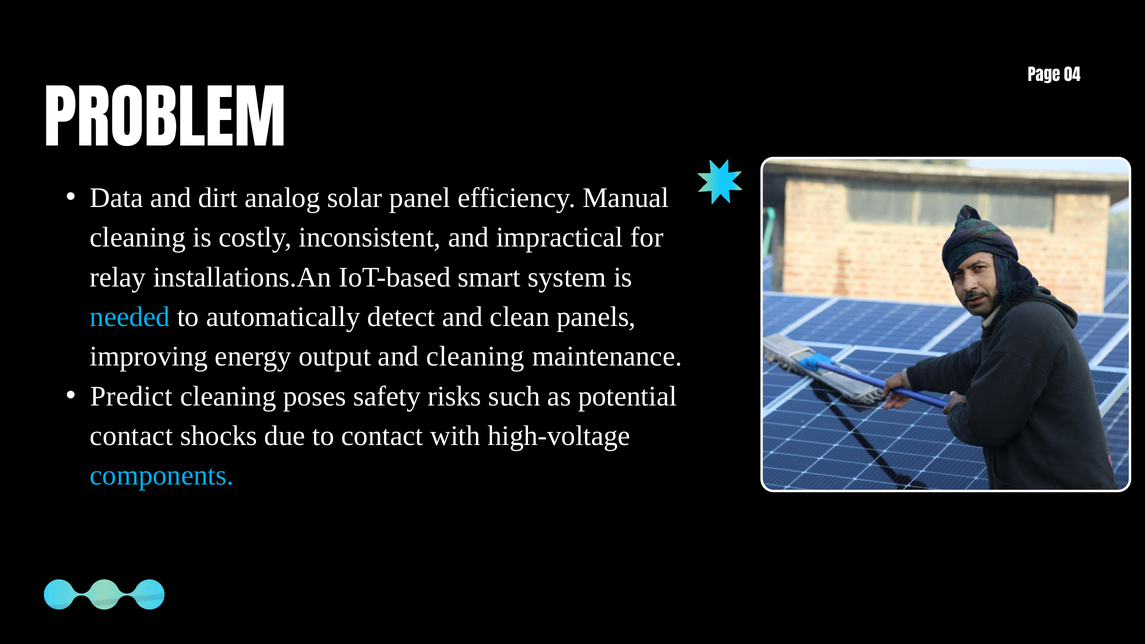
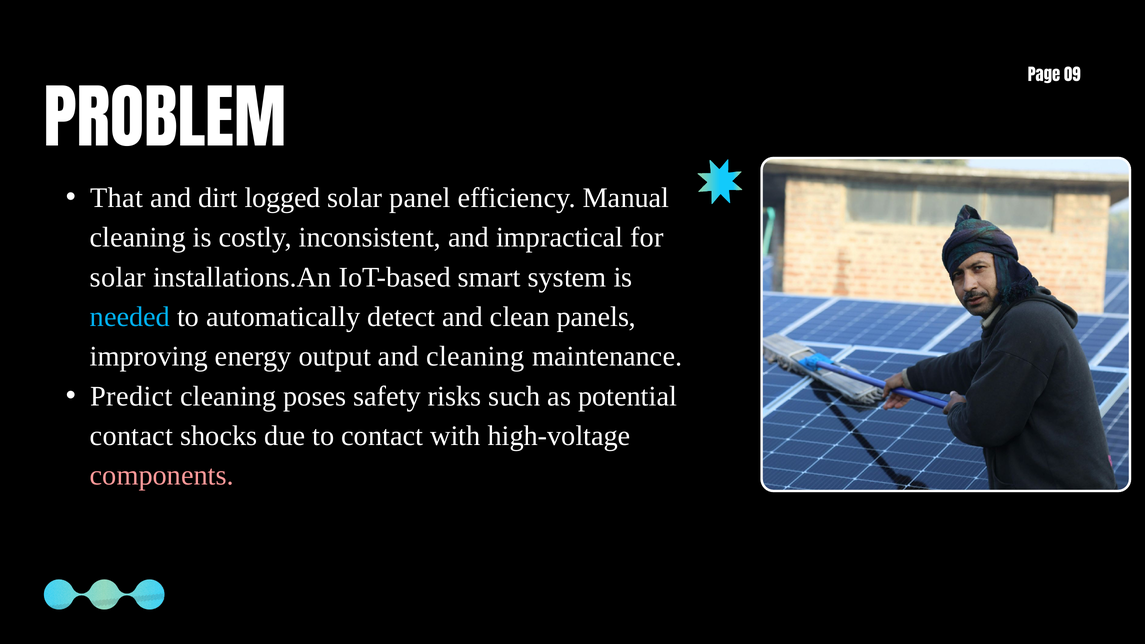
04: 04 -> 09 (1072, 76)
Data: Data -> That (116, 198)
analog: analog -> logged (283, 198)
relay: relay -> solar (118, 277)
components colour: light blue -> pink (162, 476)
